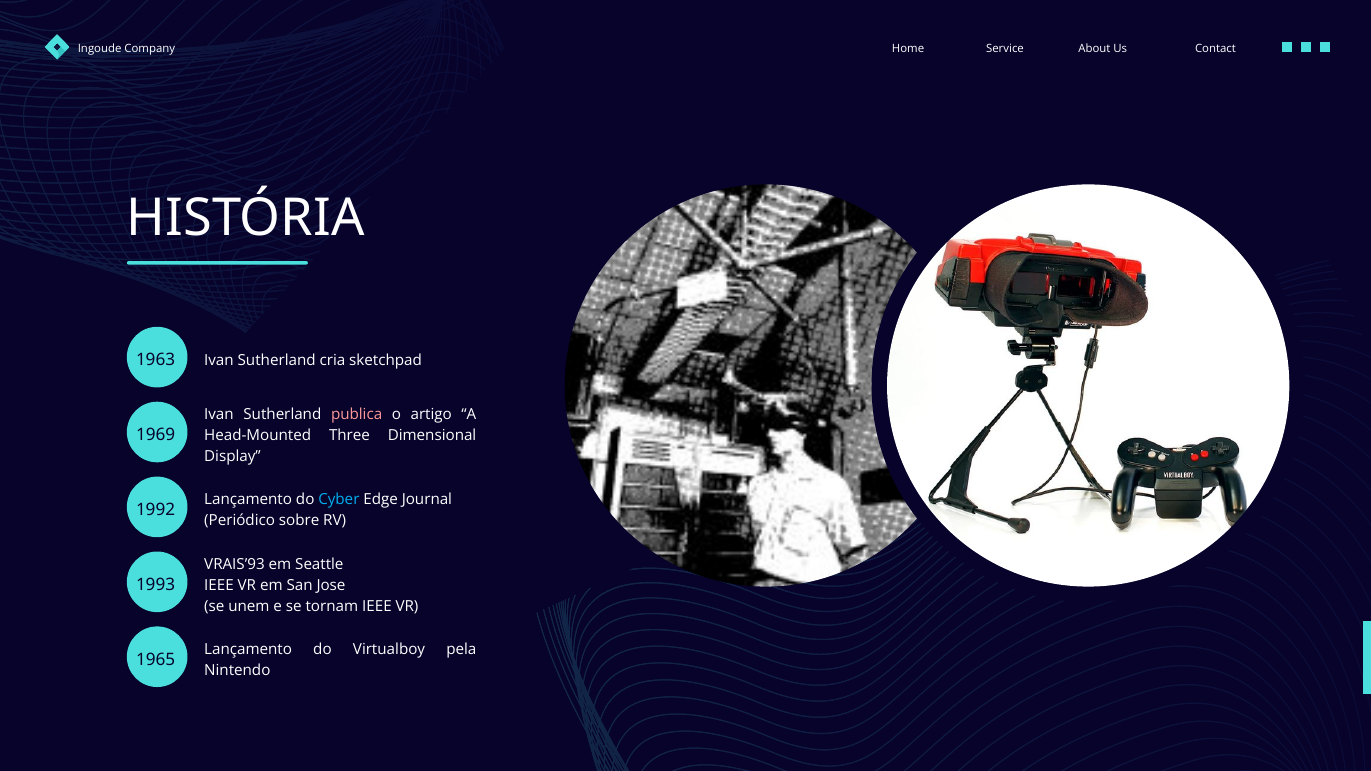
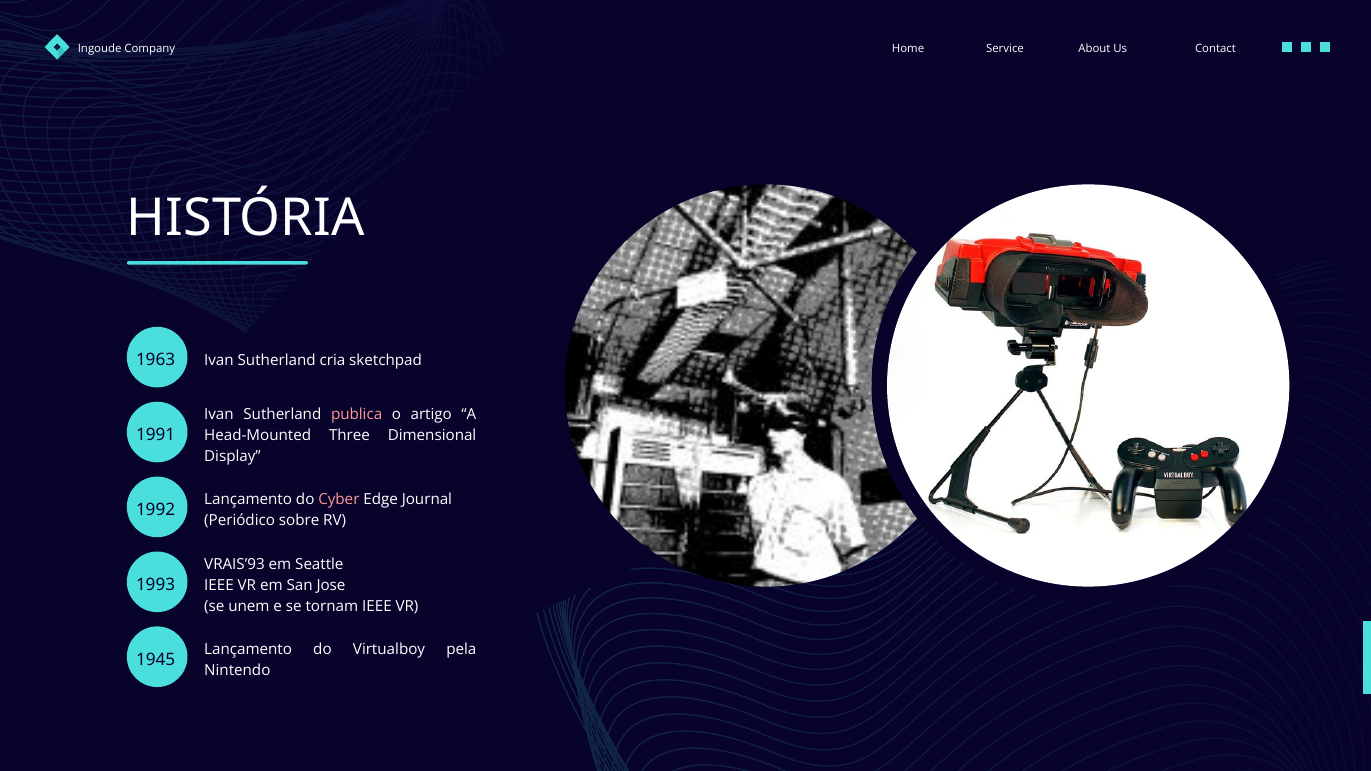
1969: 1969 -> 1991 (156, 435)
Cyber colour: light blue -> pink (339, 500)
1965: 1965 -> 1945 (156, 660)
